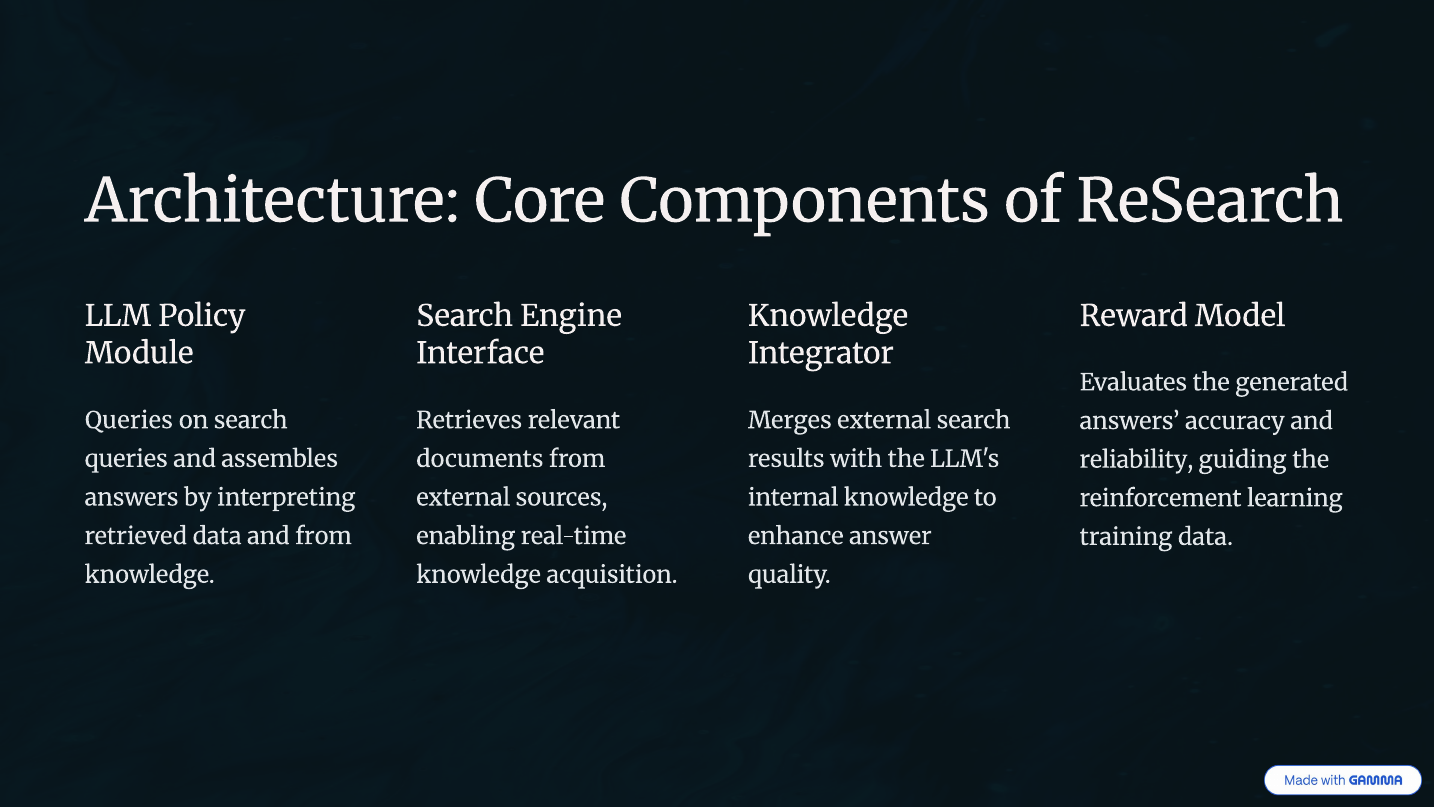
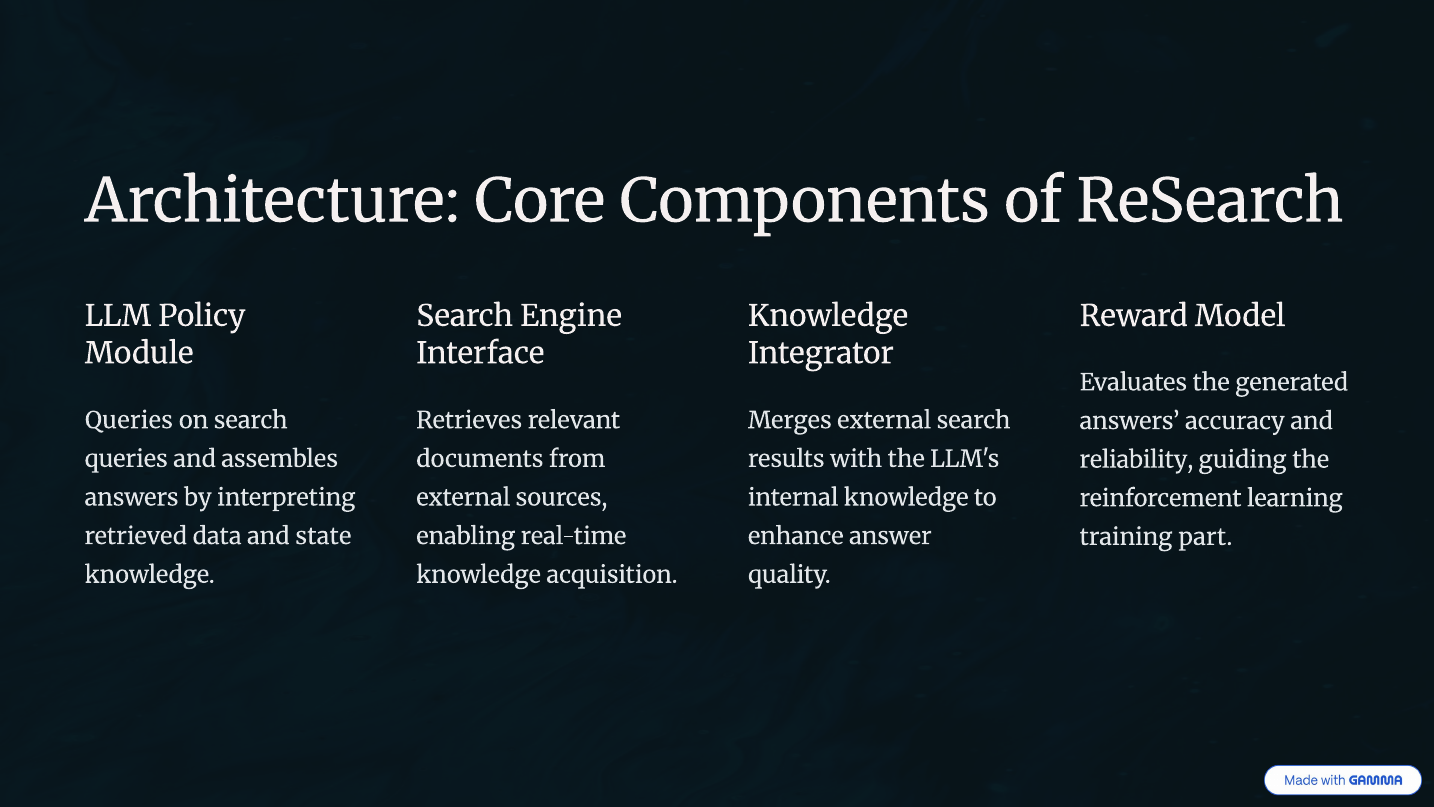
and from: from -> state (323, 536)
training data: data -> part (1205, 537)
